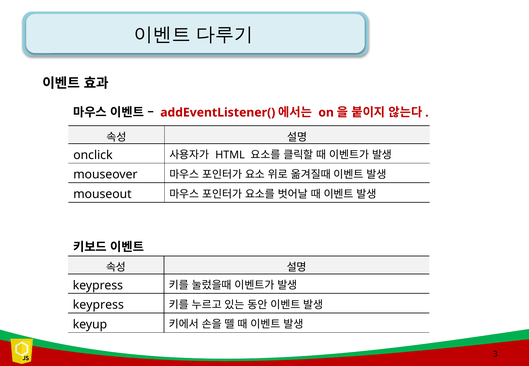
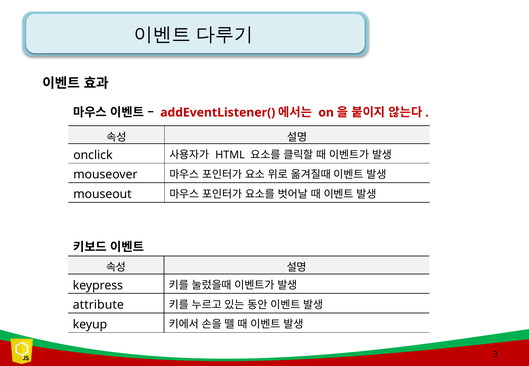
keypress: keypress -> attribute (98, 305)
